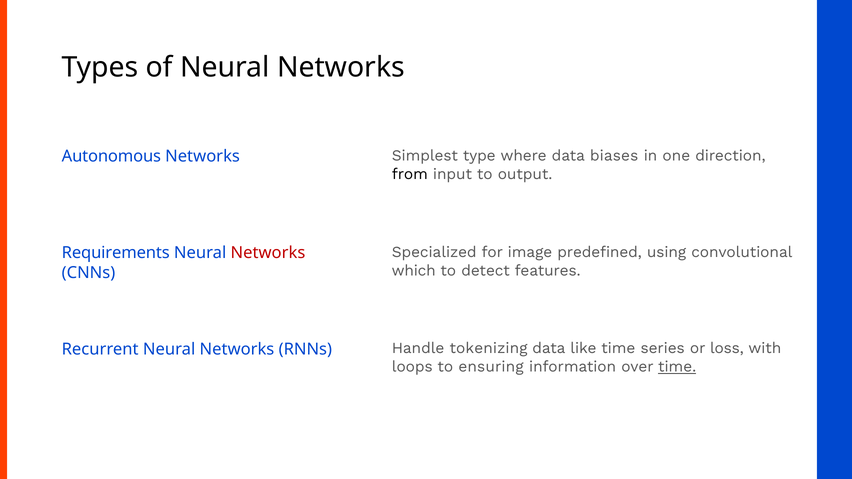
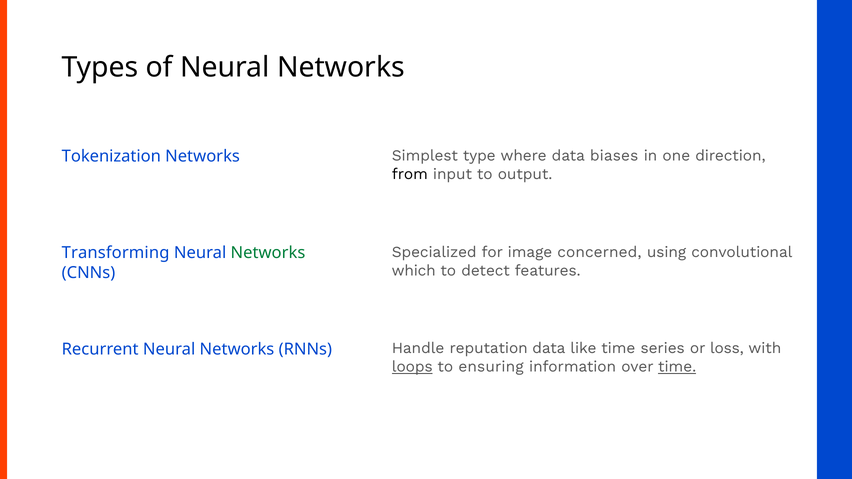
Autonomous: Autonomous -> Tokenization (111, 157)
predefined: predefined -> concerned (599, 252)
Requirements: Requirements -> Transforming (116, 253)
Networks colour: red -> green (268, 253)
tokenizing: tokenizing -> reputation (489, 348)
loops underline: none -> present (412, 367)
